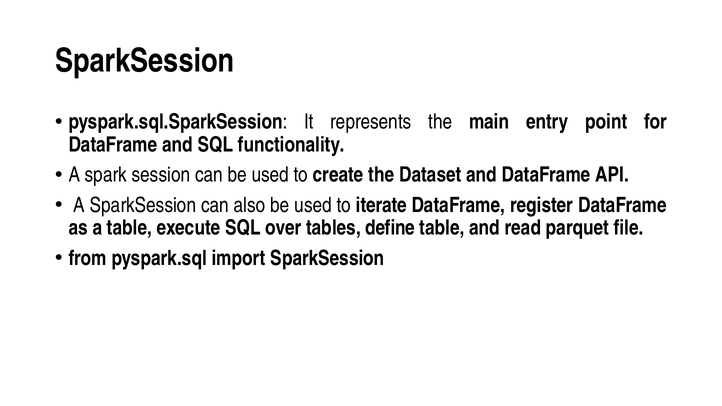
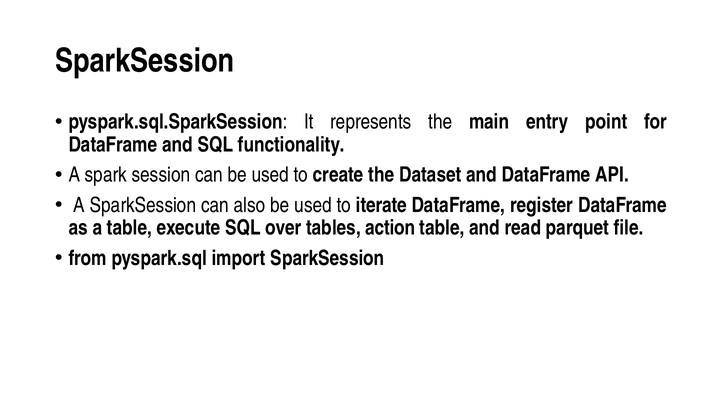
define: define -> action (390, 228)
